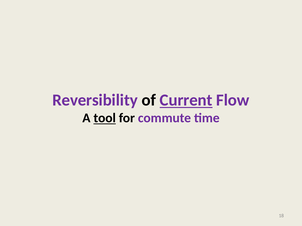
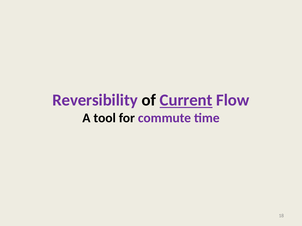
tool underline: present -> none (105, 118)
